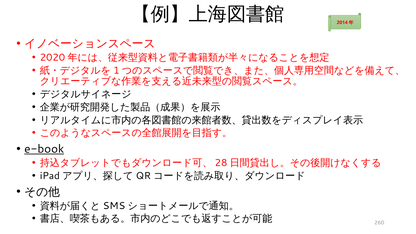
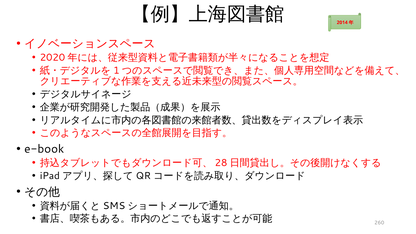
e-book underline: present -> none (44, 149)
